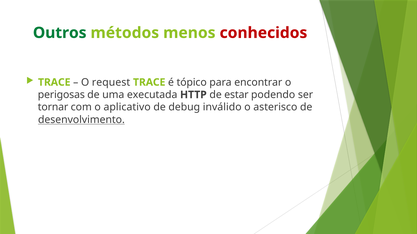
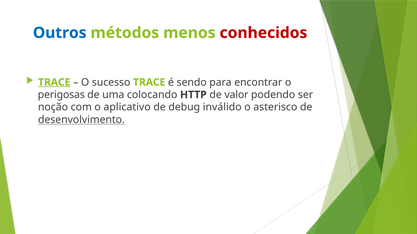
Outros colour: green -> blue (60, 33)
TRACE underline: none -> present (54, 82)
request: request -> sucesso (111, 82)
tópico: tópico -> sendo (192, 82)
executada: executada -> colocando (152, 95)
estar: estar -> valor (236, 95)
tornar: tornar -> noção (53, 107)
